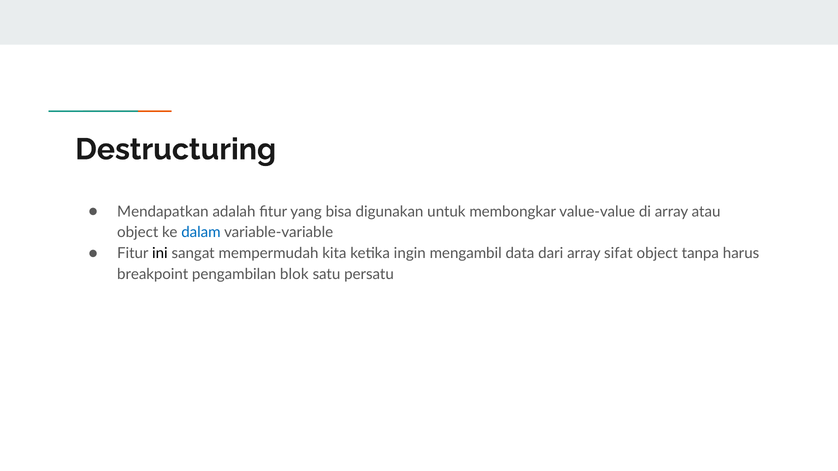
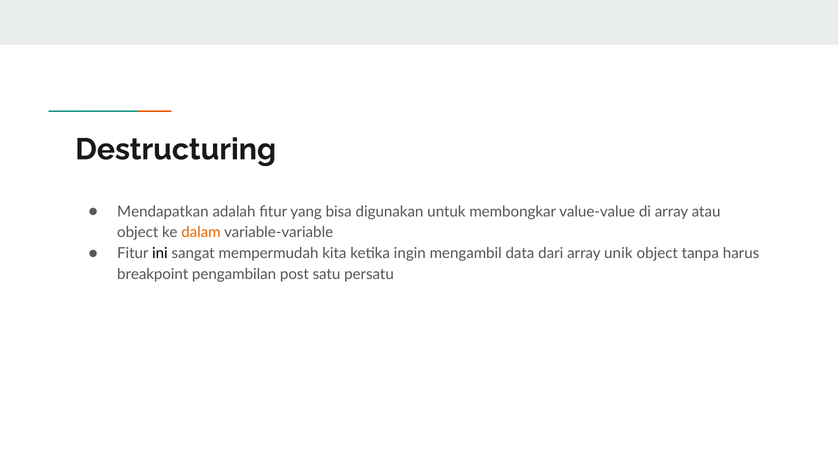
dalam colour: blue -> orange (201, 233)
sifat: sifat -> unik (618, 254)
blok: blok -> post (294, 274)
